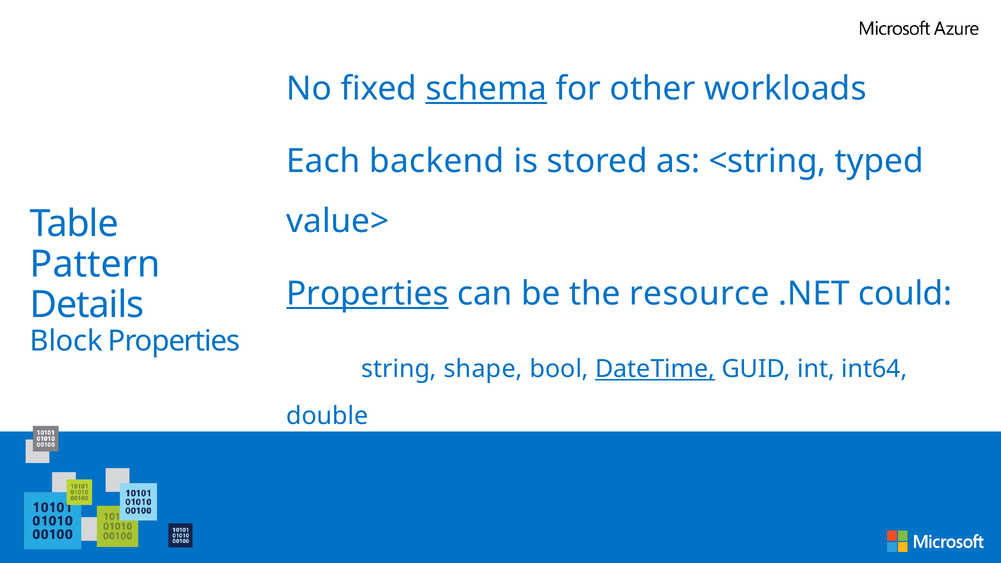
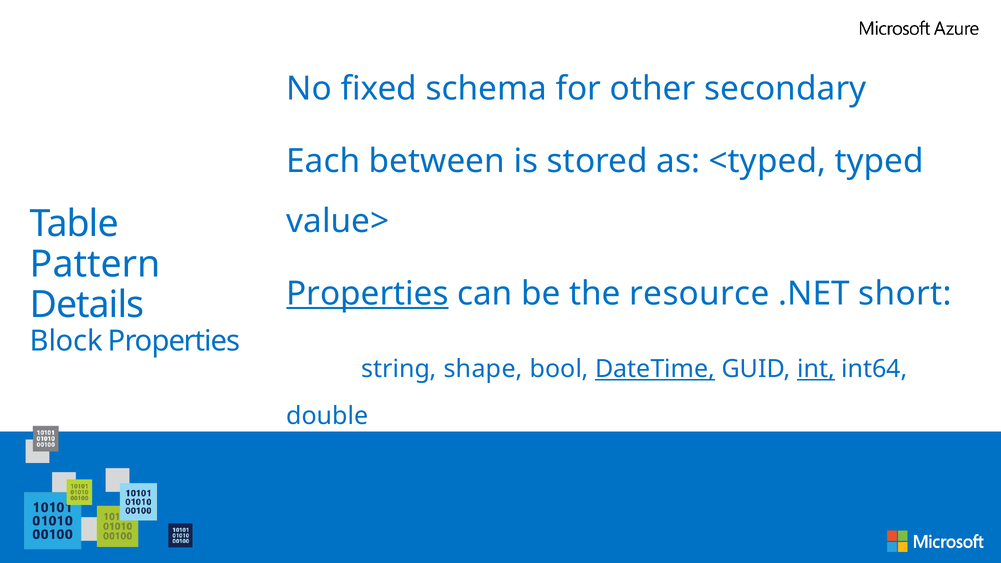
schema underline: present -> none (486, 89)
workloads: workloads -> secondary (785, 89)
backend: backend -> between (437, 161)
<string: <string -> <typed (767, 161)
could: could -> short (905, 294)
int underline: none -> present (816, 369)
